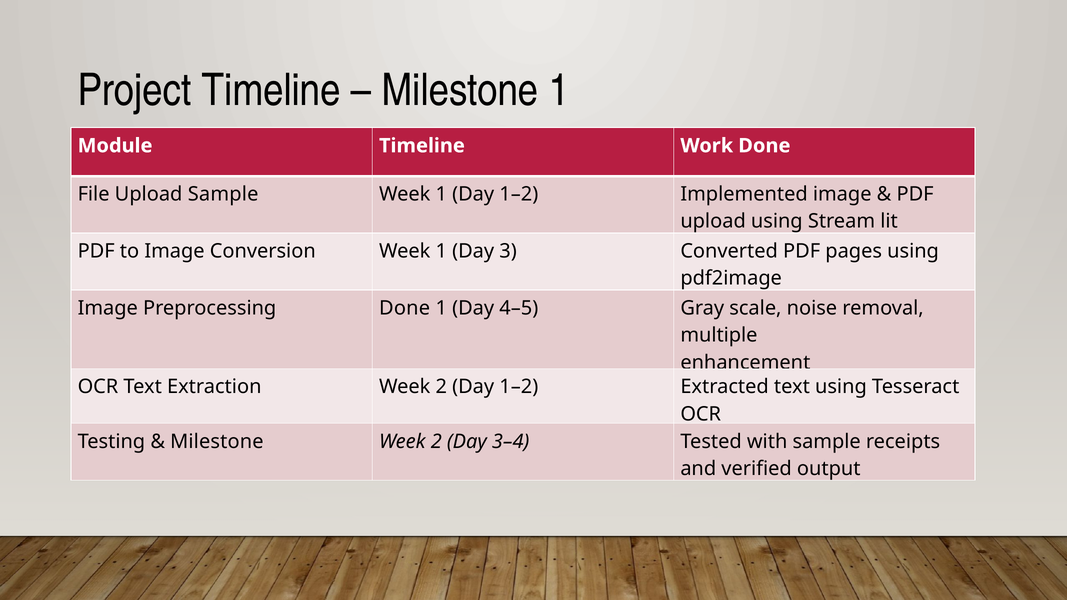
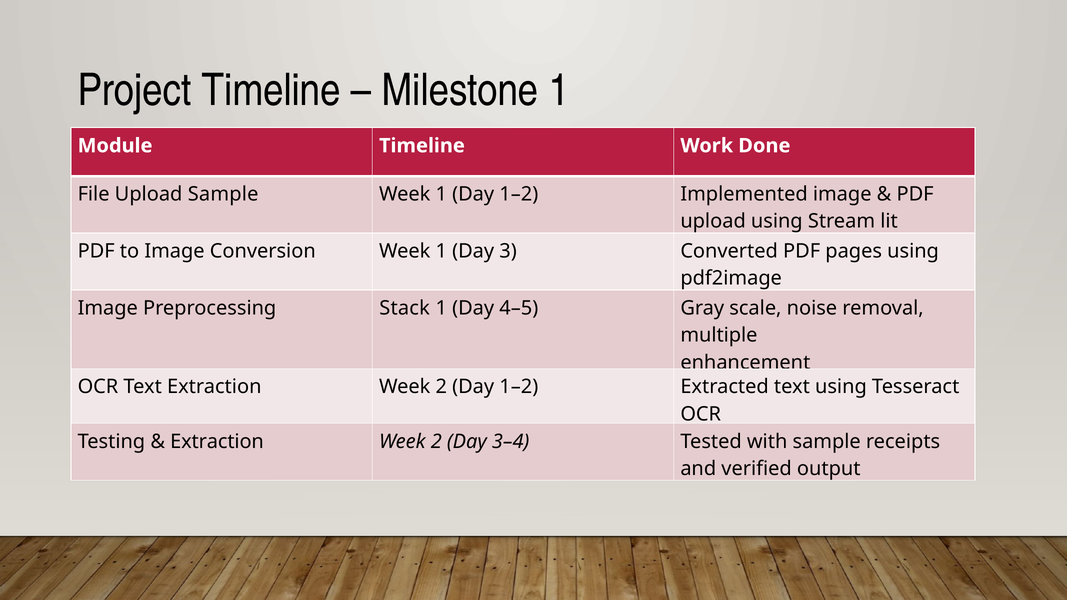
Preprocessing Done: Done -> Stack (405, 308)
Milestone: Milestone -> Extraction (217, 442)
